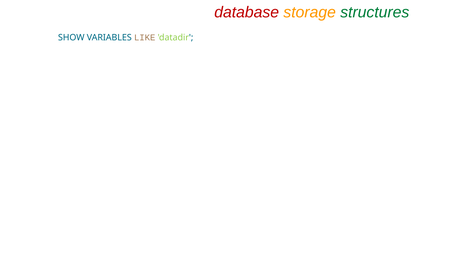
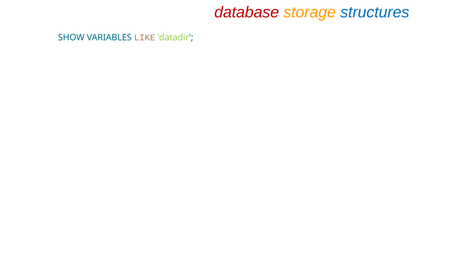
structures colour: green -> blue (375, 12)
